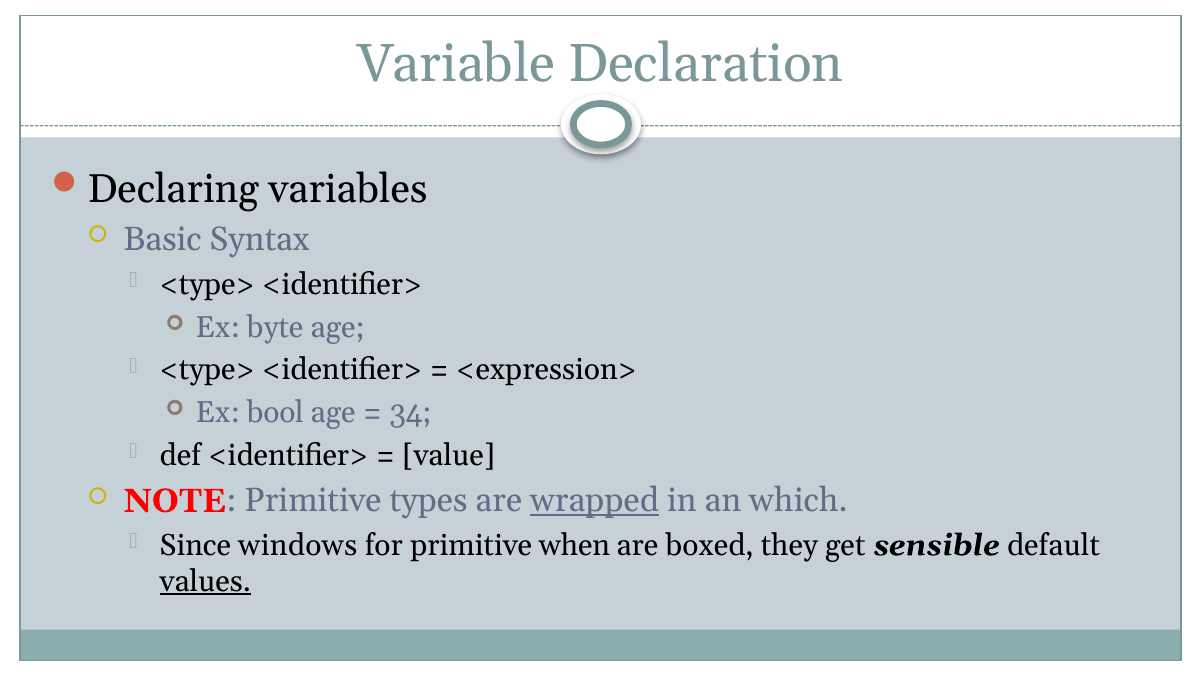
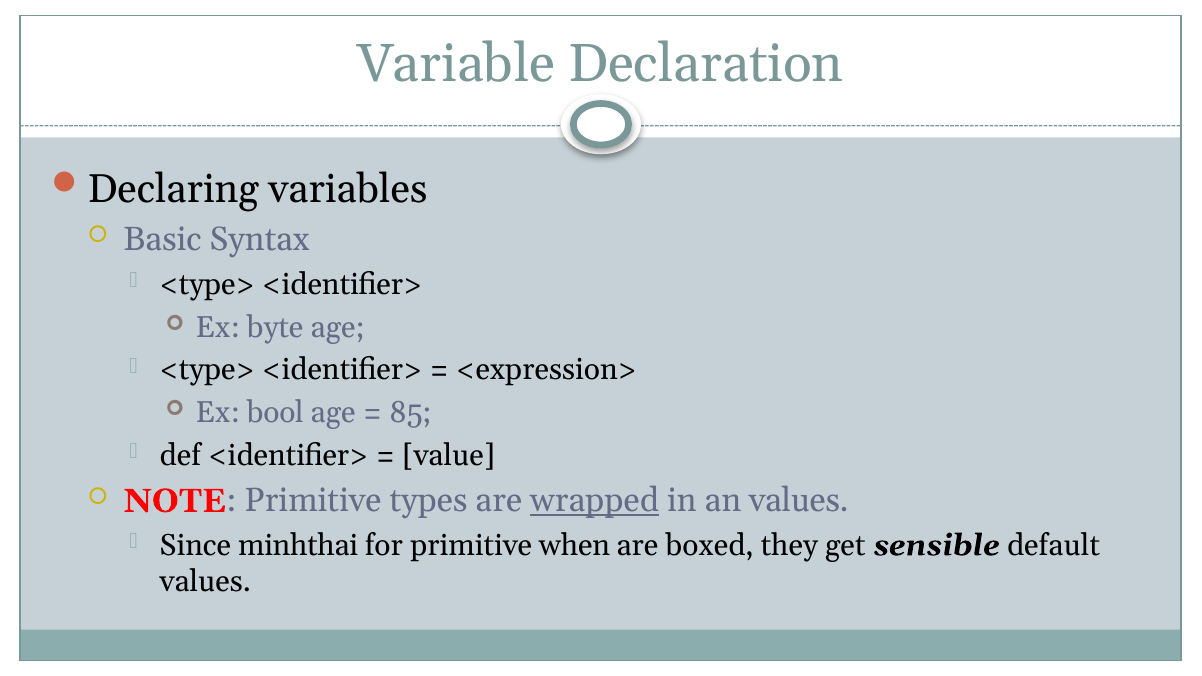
34: 34 -> 85 (410, 413)
an which: which -> values (799, 501)
windows: windows -> minhthai (298, 546)
values underline: present -> none (205, 582)
